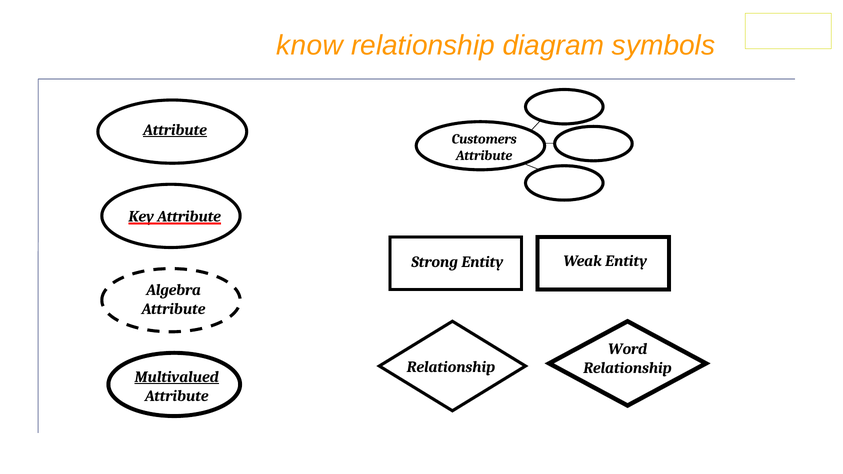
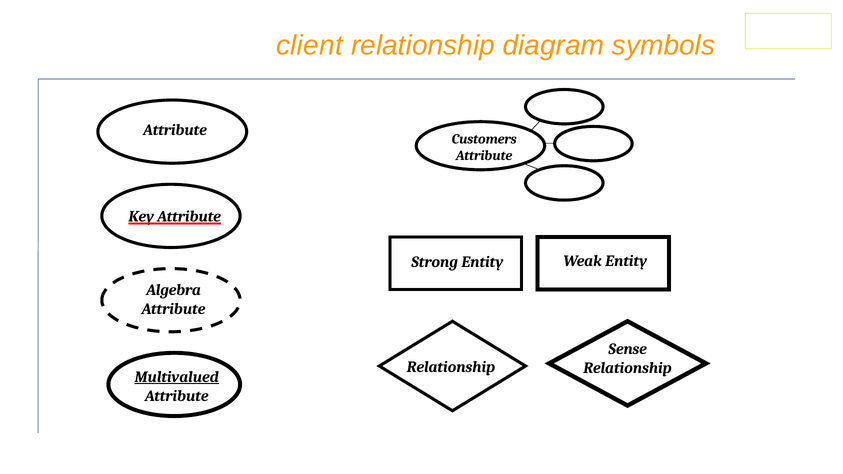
know: know -> client (310, 46)
Attribute underline: present -> none (175, 130)
Word: Word -> Sense (628, 349)
